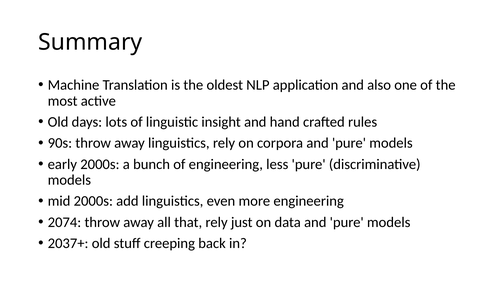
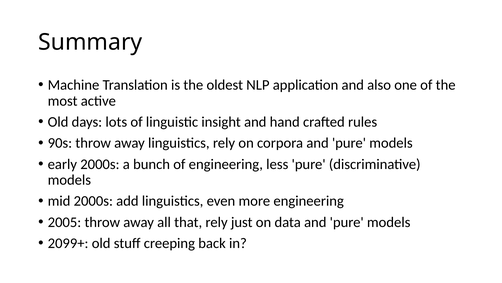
2074: 2074 -> 2005 (64, 222)
2037+: 2037+ -> 2099+ (68, 243)
